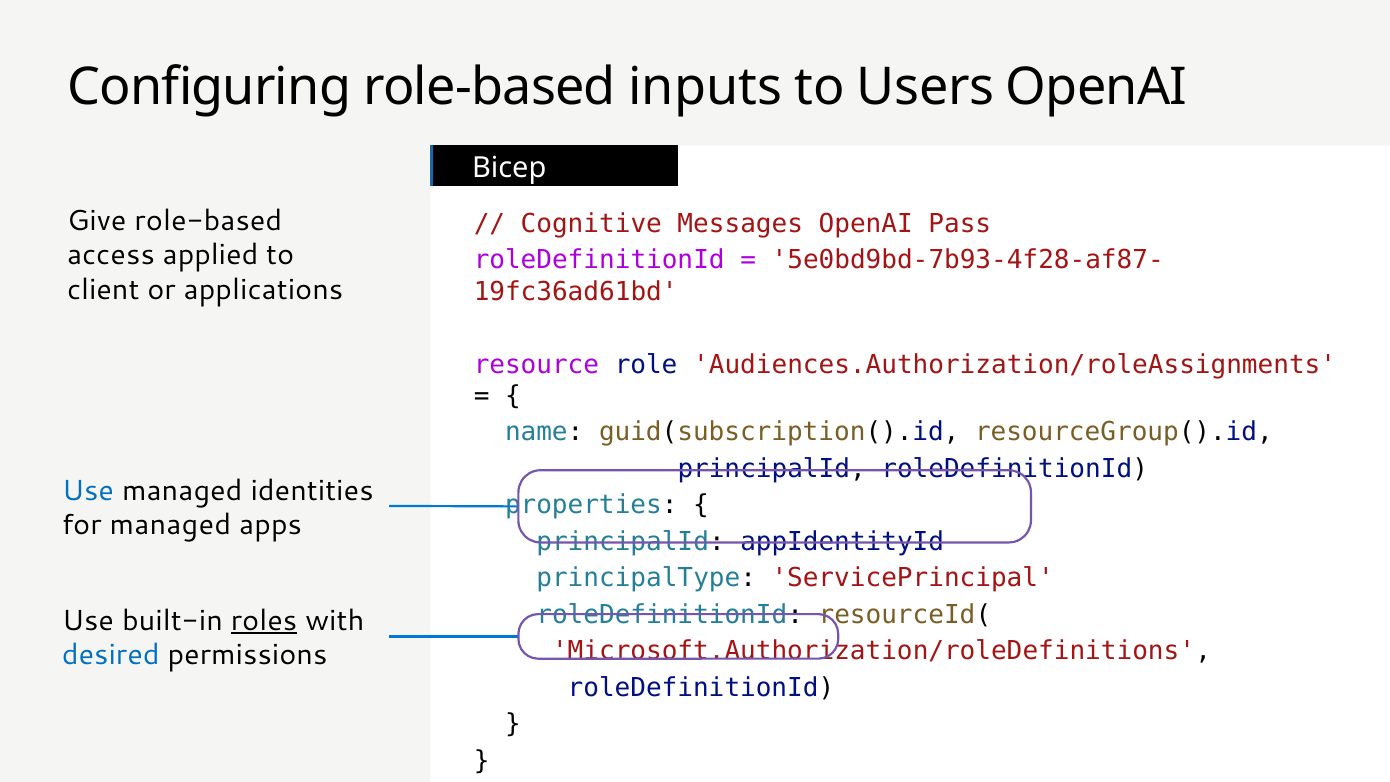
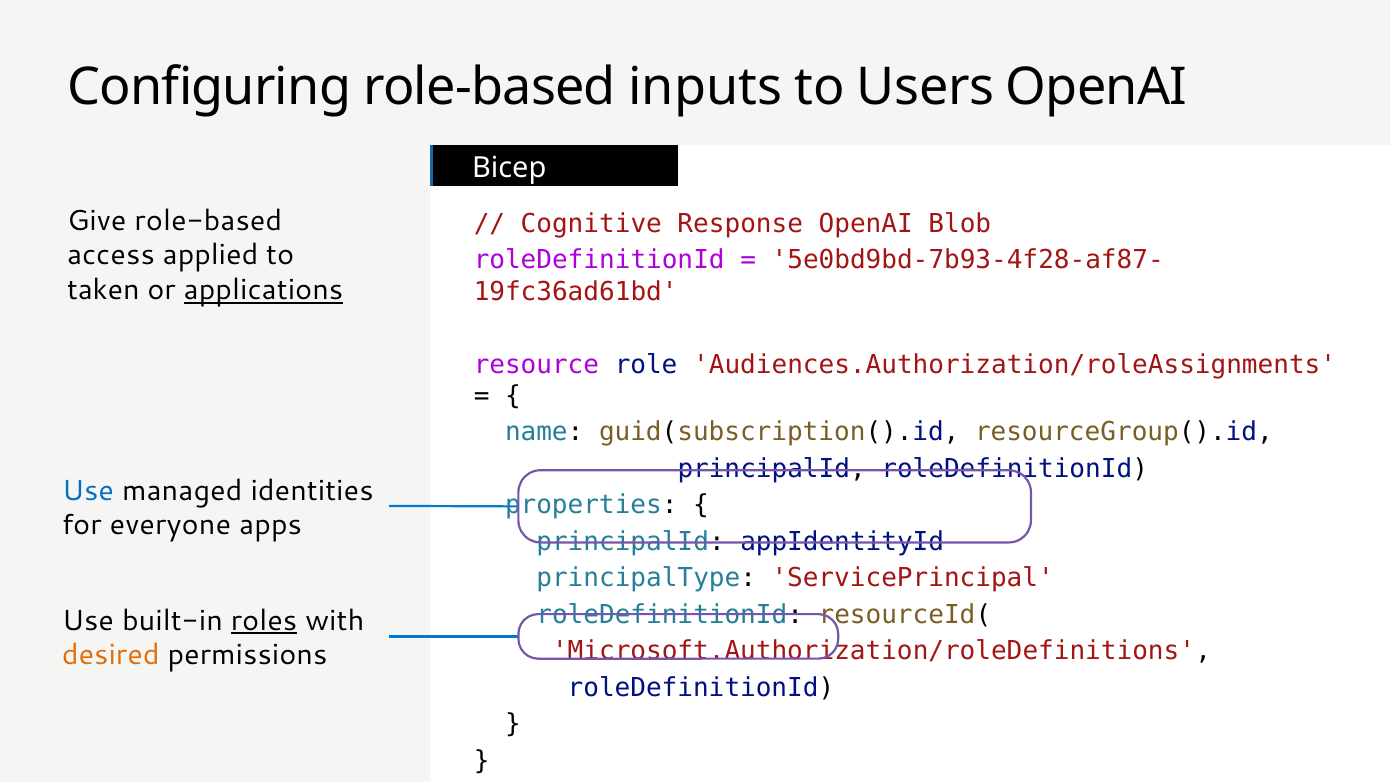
Messages: Messages -> Response (740, 224)
Pass: Pass -> Blob (960, 224)
client: client -> taken (103, 290)
applications underline: none -> present (264, 290)
for managed: managed -> everyone (170, 525)
desired colour: blue -> orange (111, 655)
